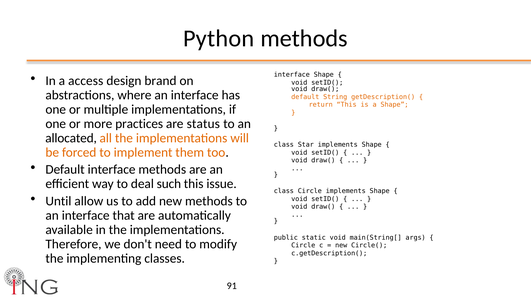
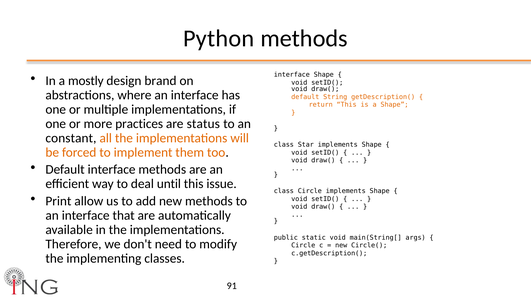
access: access -> mostly (86, 81)
allocated: allocated -> constant (71, 138)
such: such -> until (169, 184)
Until: Until -> Print (58, 201)
